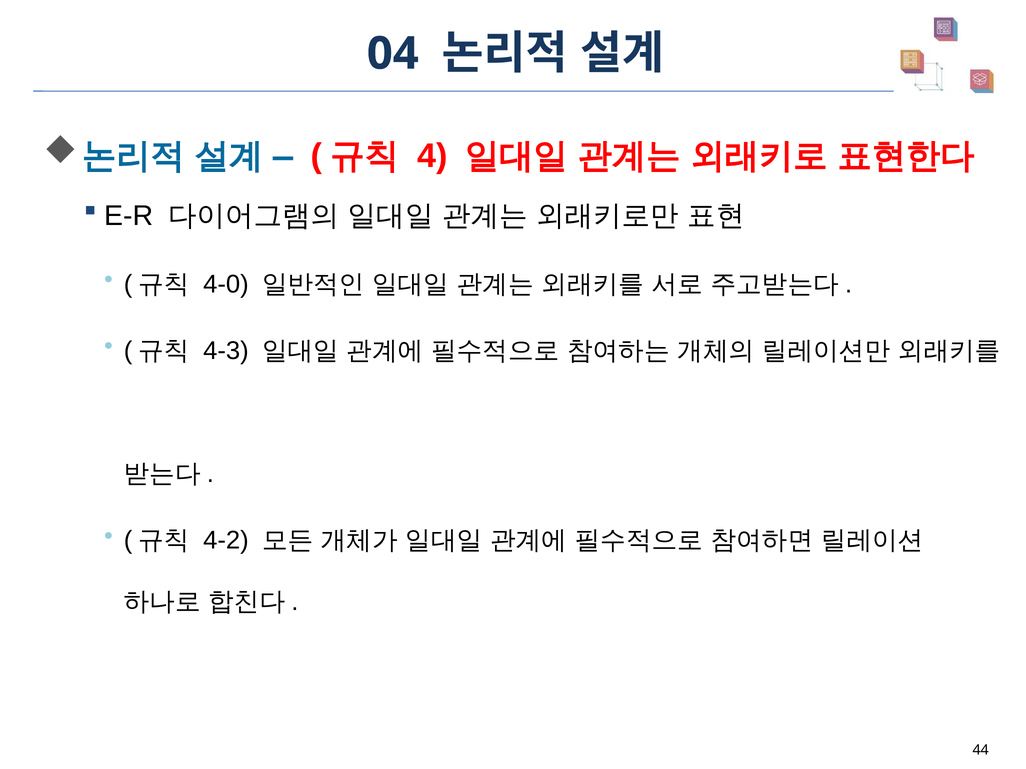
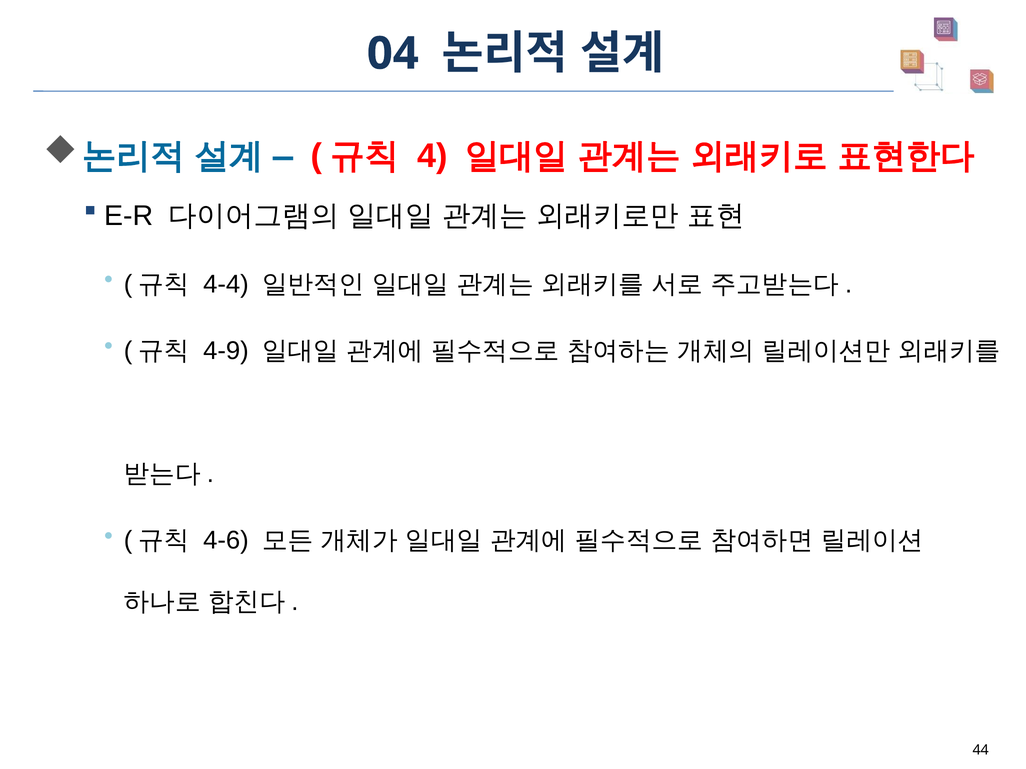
4-0: 4-0 -> 4-4 (226, 284)
4-3: 4-3 -> 4-9 (226, 351)
4-2: 4-2 -> 4-6 (226, 541)
